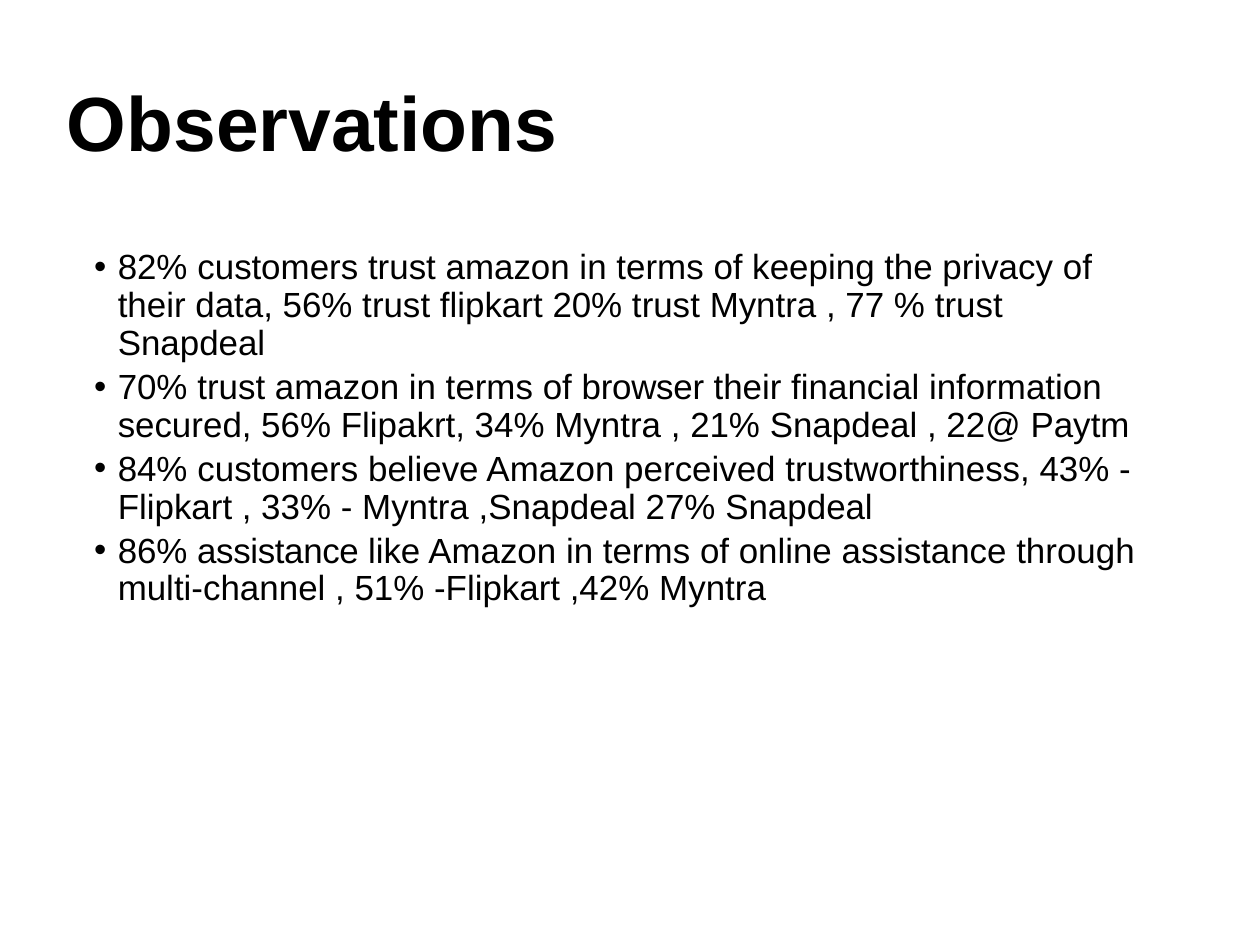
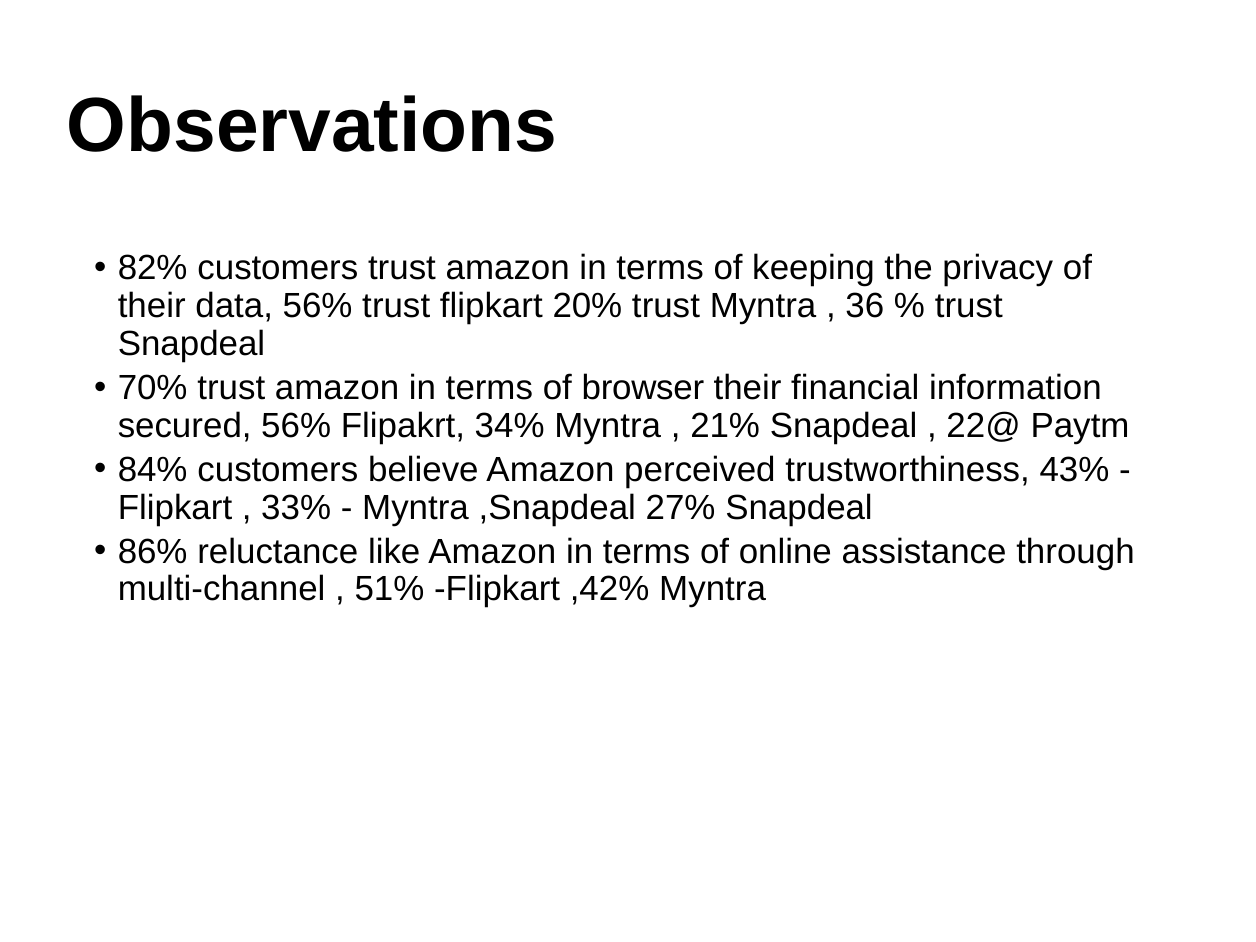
77: 77 -> 36 (865, 306)
86% assistance: assistance -> reluctance (278, 552)
